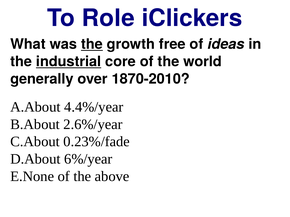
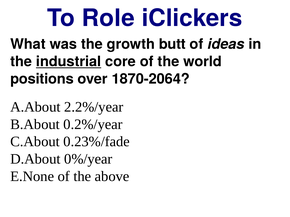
the underline: present -> none (92, 44)
free: free -> butt (172, 44)
generally: generally -> positions (42, 79)
1870-2010: 1870-2010 -> 1870-2064 (151, 79)
4.4%/year: 4.4%/year -> 2.2%/year (94, 107)
2.6%/year: 2.6%/year -> 0.2%/year (93, 125)
6%/year: 6%/year -> 0%/year (88, 159)
